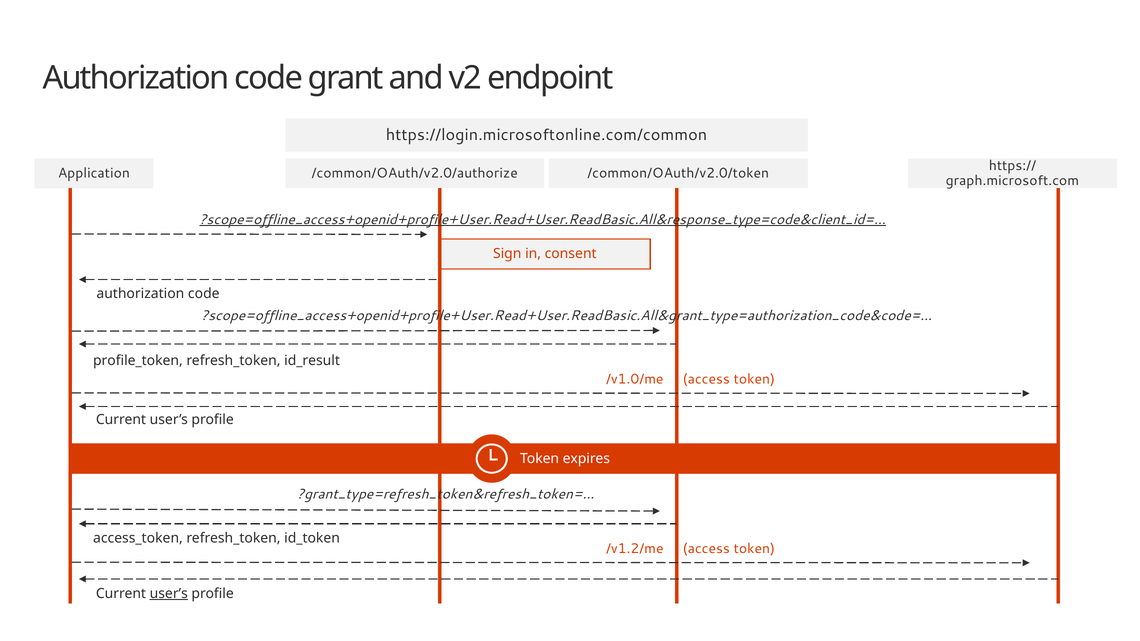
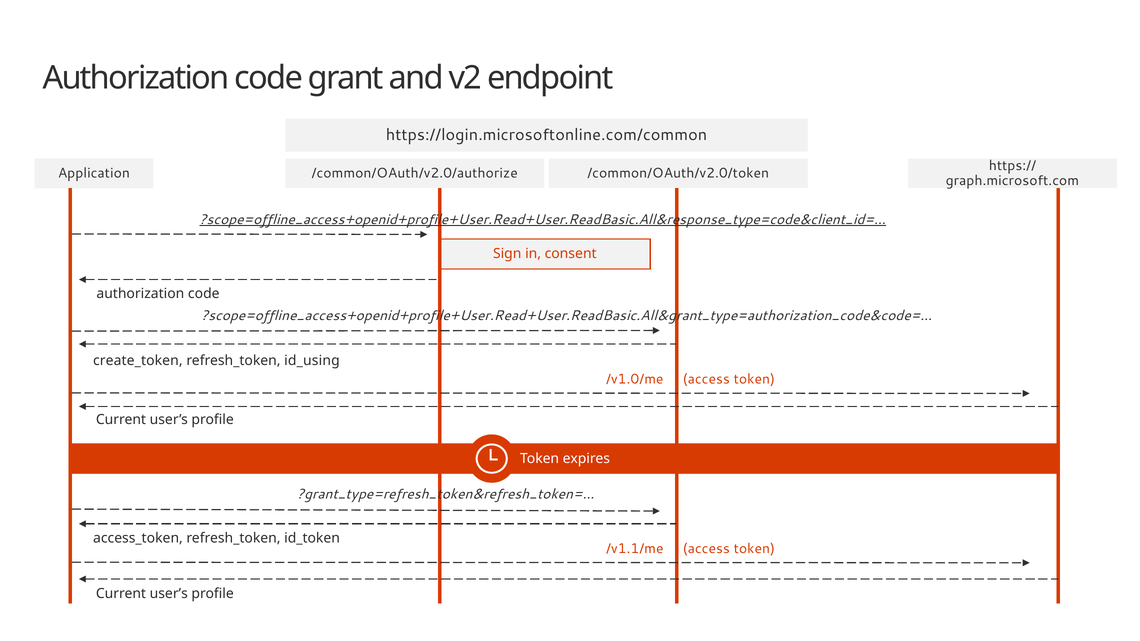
profile_token: profile_token -> create_token (138, 361)
id_result: id_result -> id_using (312, 361)
/v1.2/me: /v1.2/me -> /v1.1/me (635, 549)
user’s underline: present -> none (169, 594)
